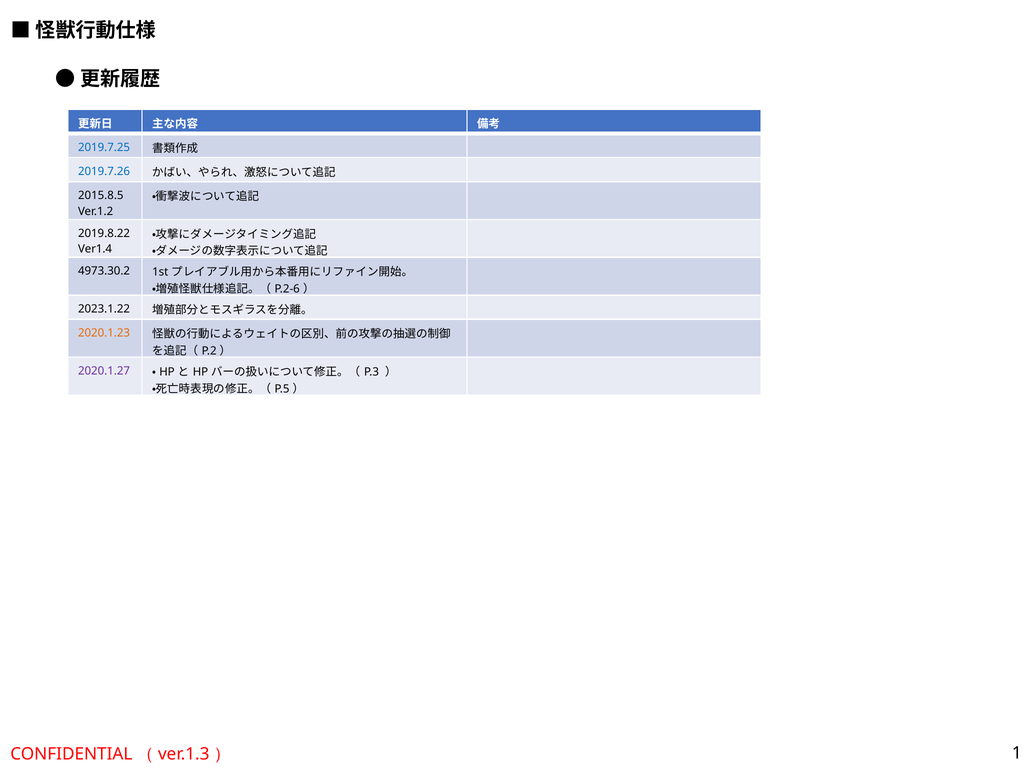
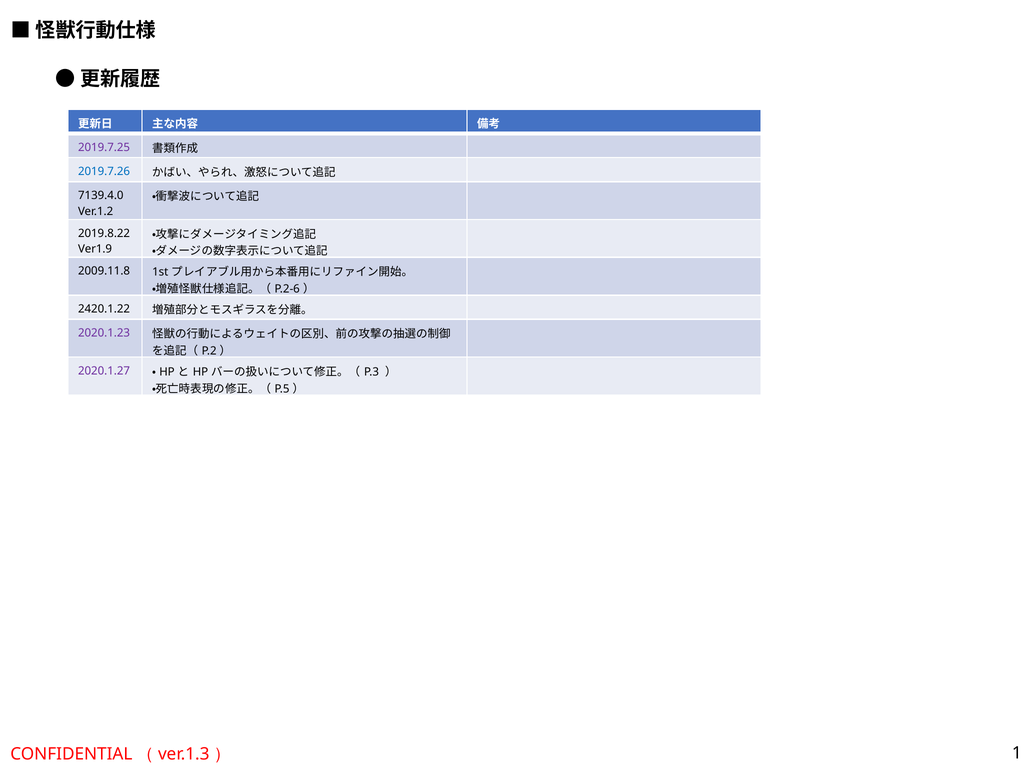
2019.7.25 colour: blue -> purple (104, 147)
2015.8.5: 2015.8.5 -> 7139.4.0 (101, 195)
Ver1.4: Ver1.4 -> Ver1.9 (95, 249)
4973.30.2: 4973.30.2 -> 2009.11.8 (104, 271)
2023.1.22: 2023.1.22 -> 2420.1.22 (104, 309)
2020.1.23 colour: orange -> purple (104, 333)
